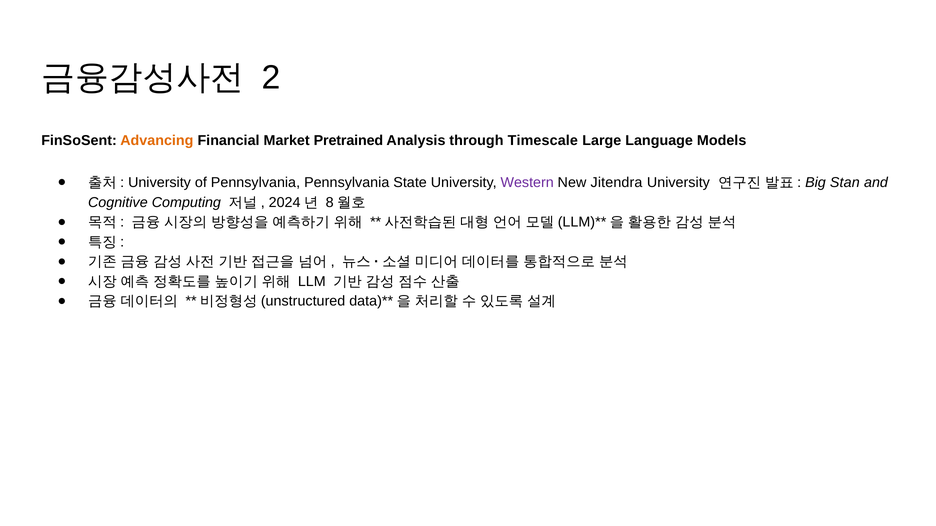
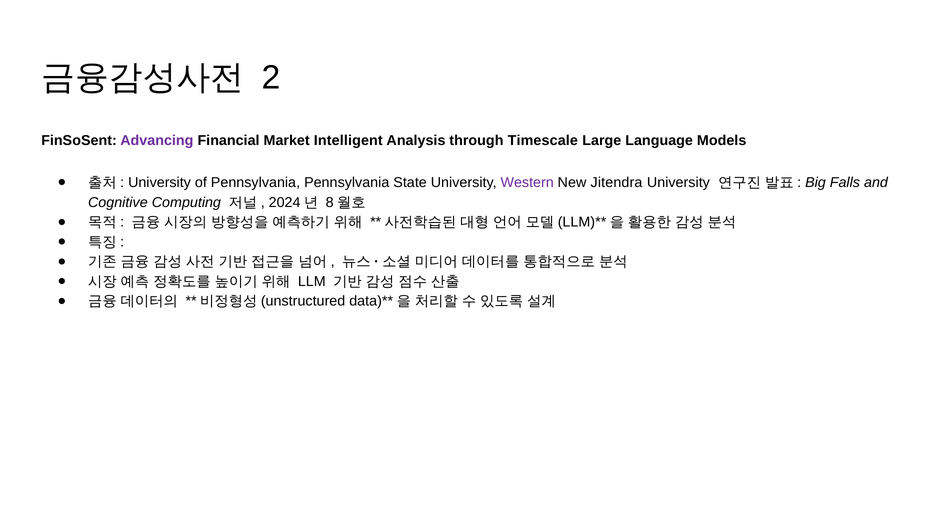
Advancing colour: orange -> purple (157, 141)
Pretrained: Pretrained -> Intelligent (348, 141)
Stan: Stan -> Falls (845, 183)
